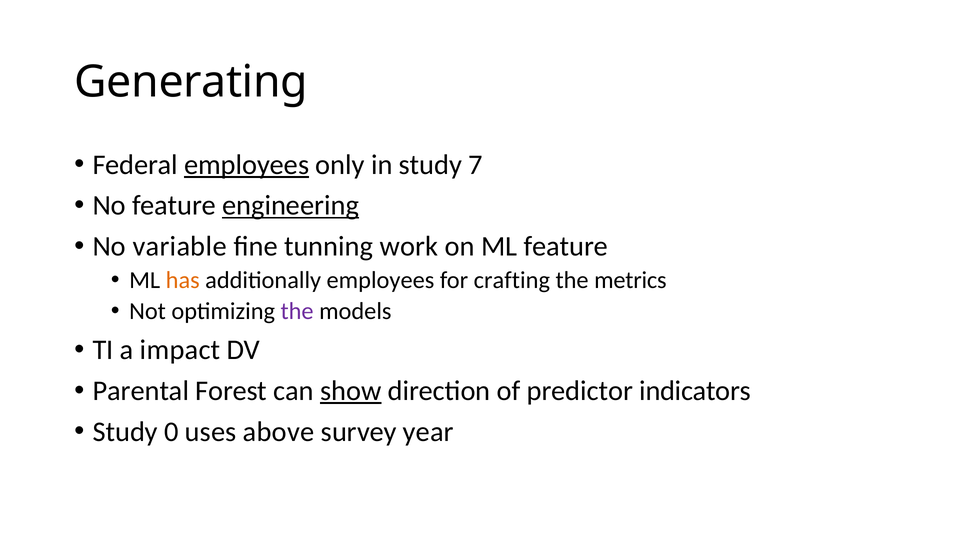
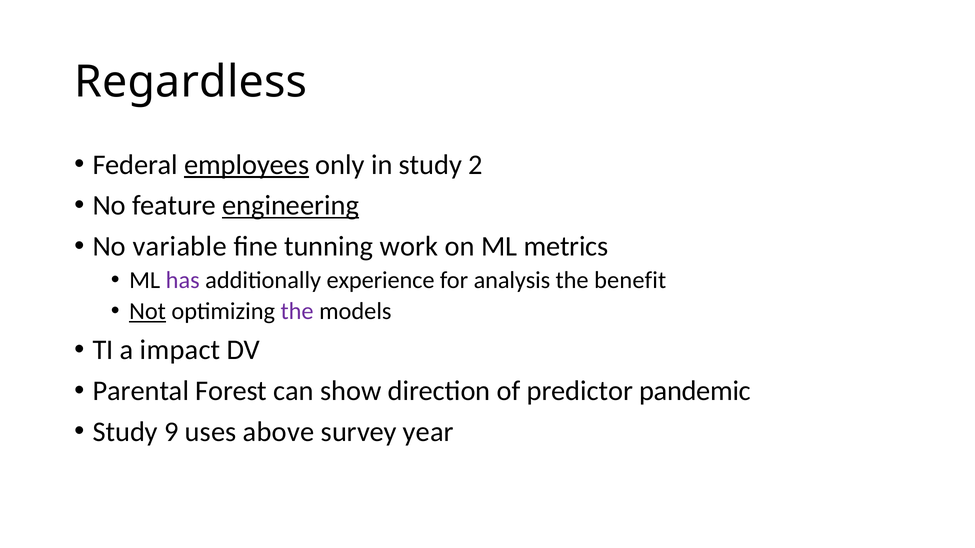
Generating: Generating -> Regardless (191, 82)
7: 7 -> 2 (475, 165)
ML feature: feature -> metrics (566, 247)
has colour: orange -> purple (183, 280)
additionally employees: employees -> experience (381, 280)
crafting: crafting -> analysis (512, 280)
metrics: metrics -> benefit (630, 280)
Not underline: none -> present (148, 312)
show underline: present -> none (351, 391)
indicators: indicators -> pandemic (695, 391)
0: 0 -> 9 (171, 432)
